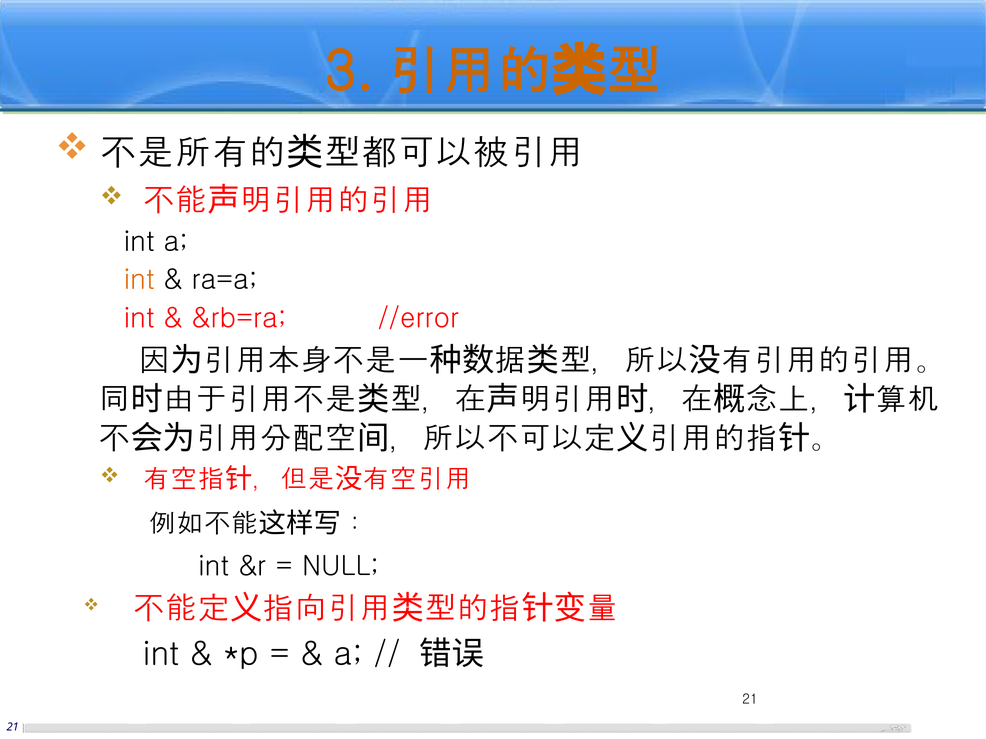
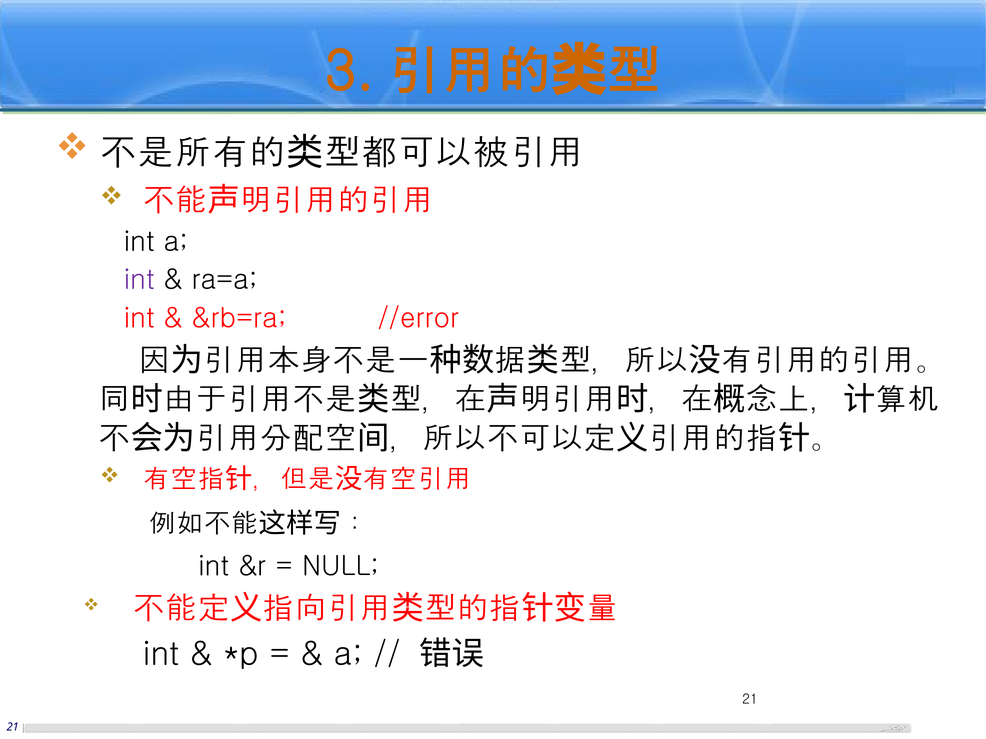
int colour: orange -> purple (139, 280)
